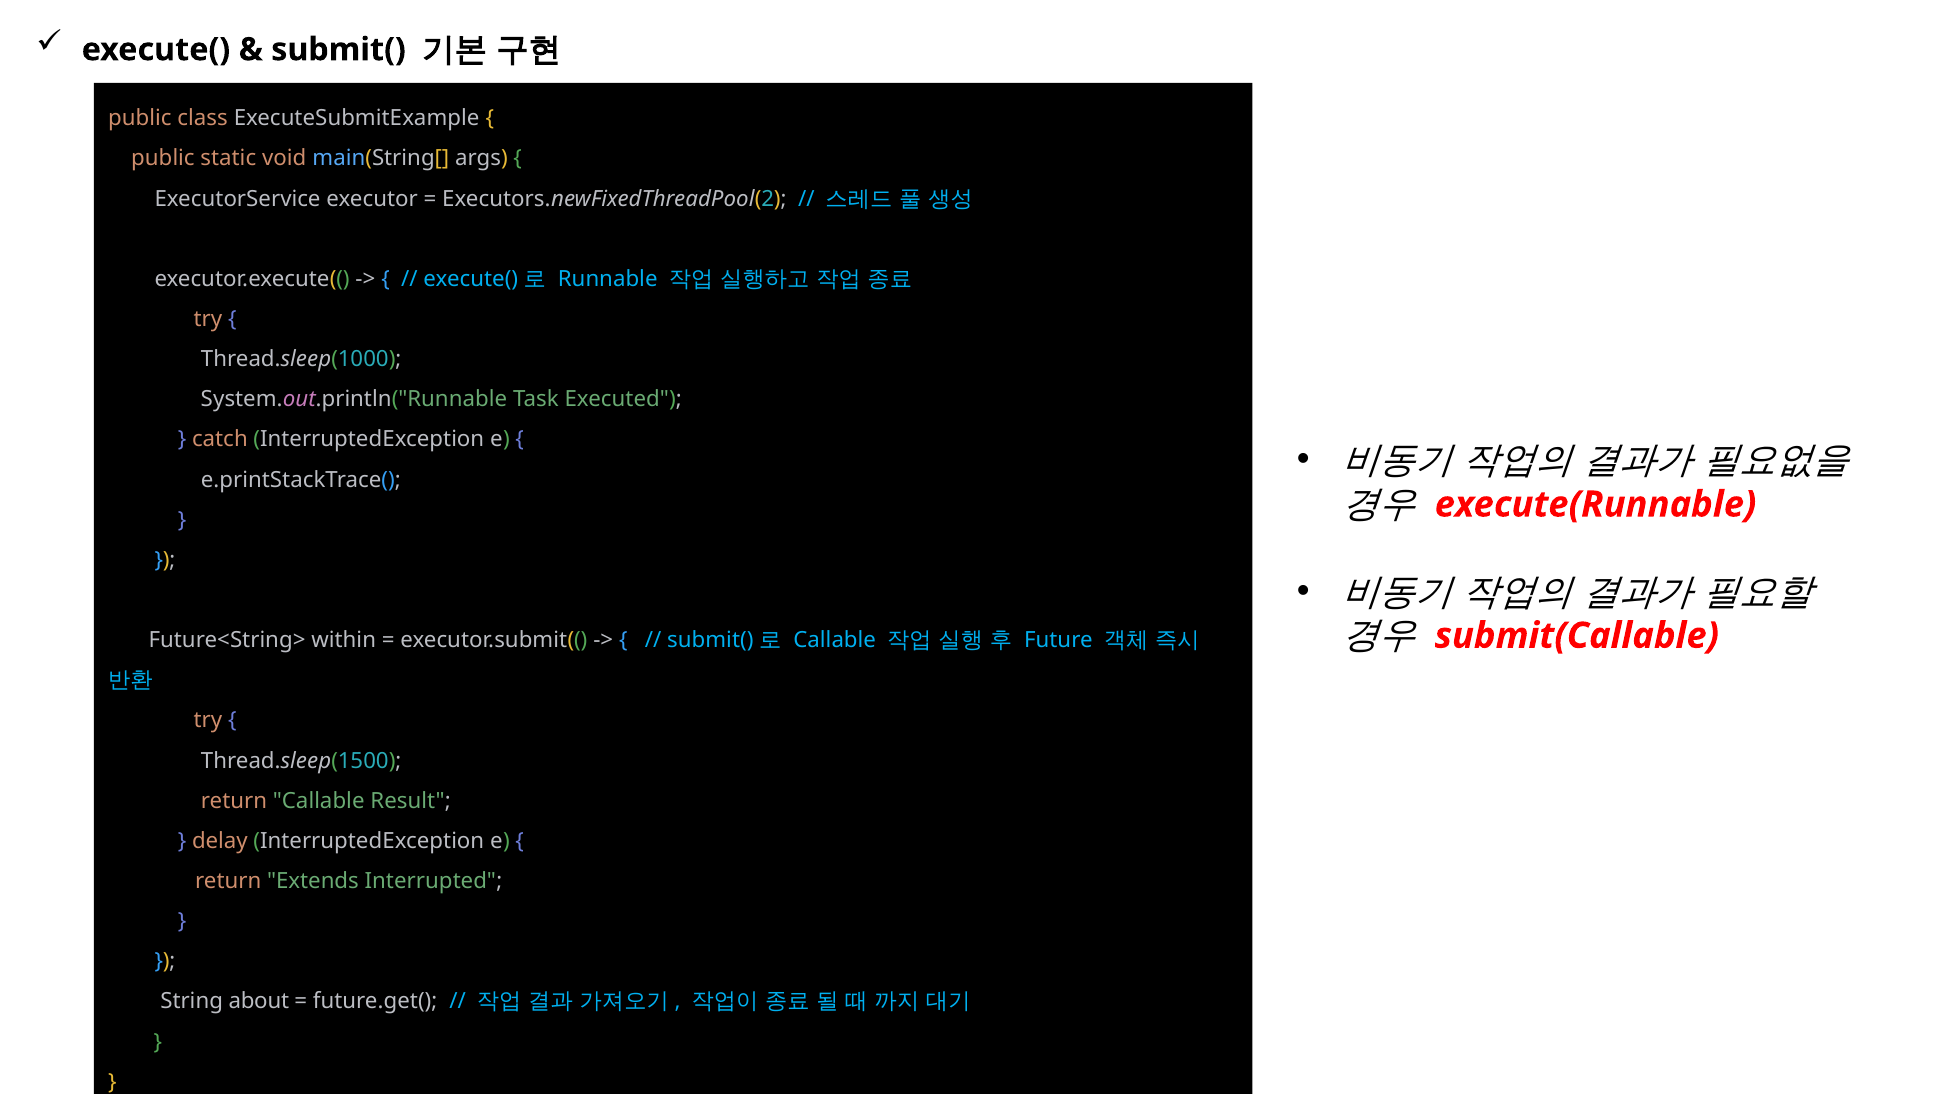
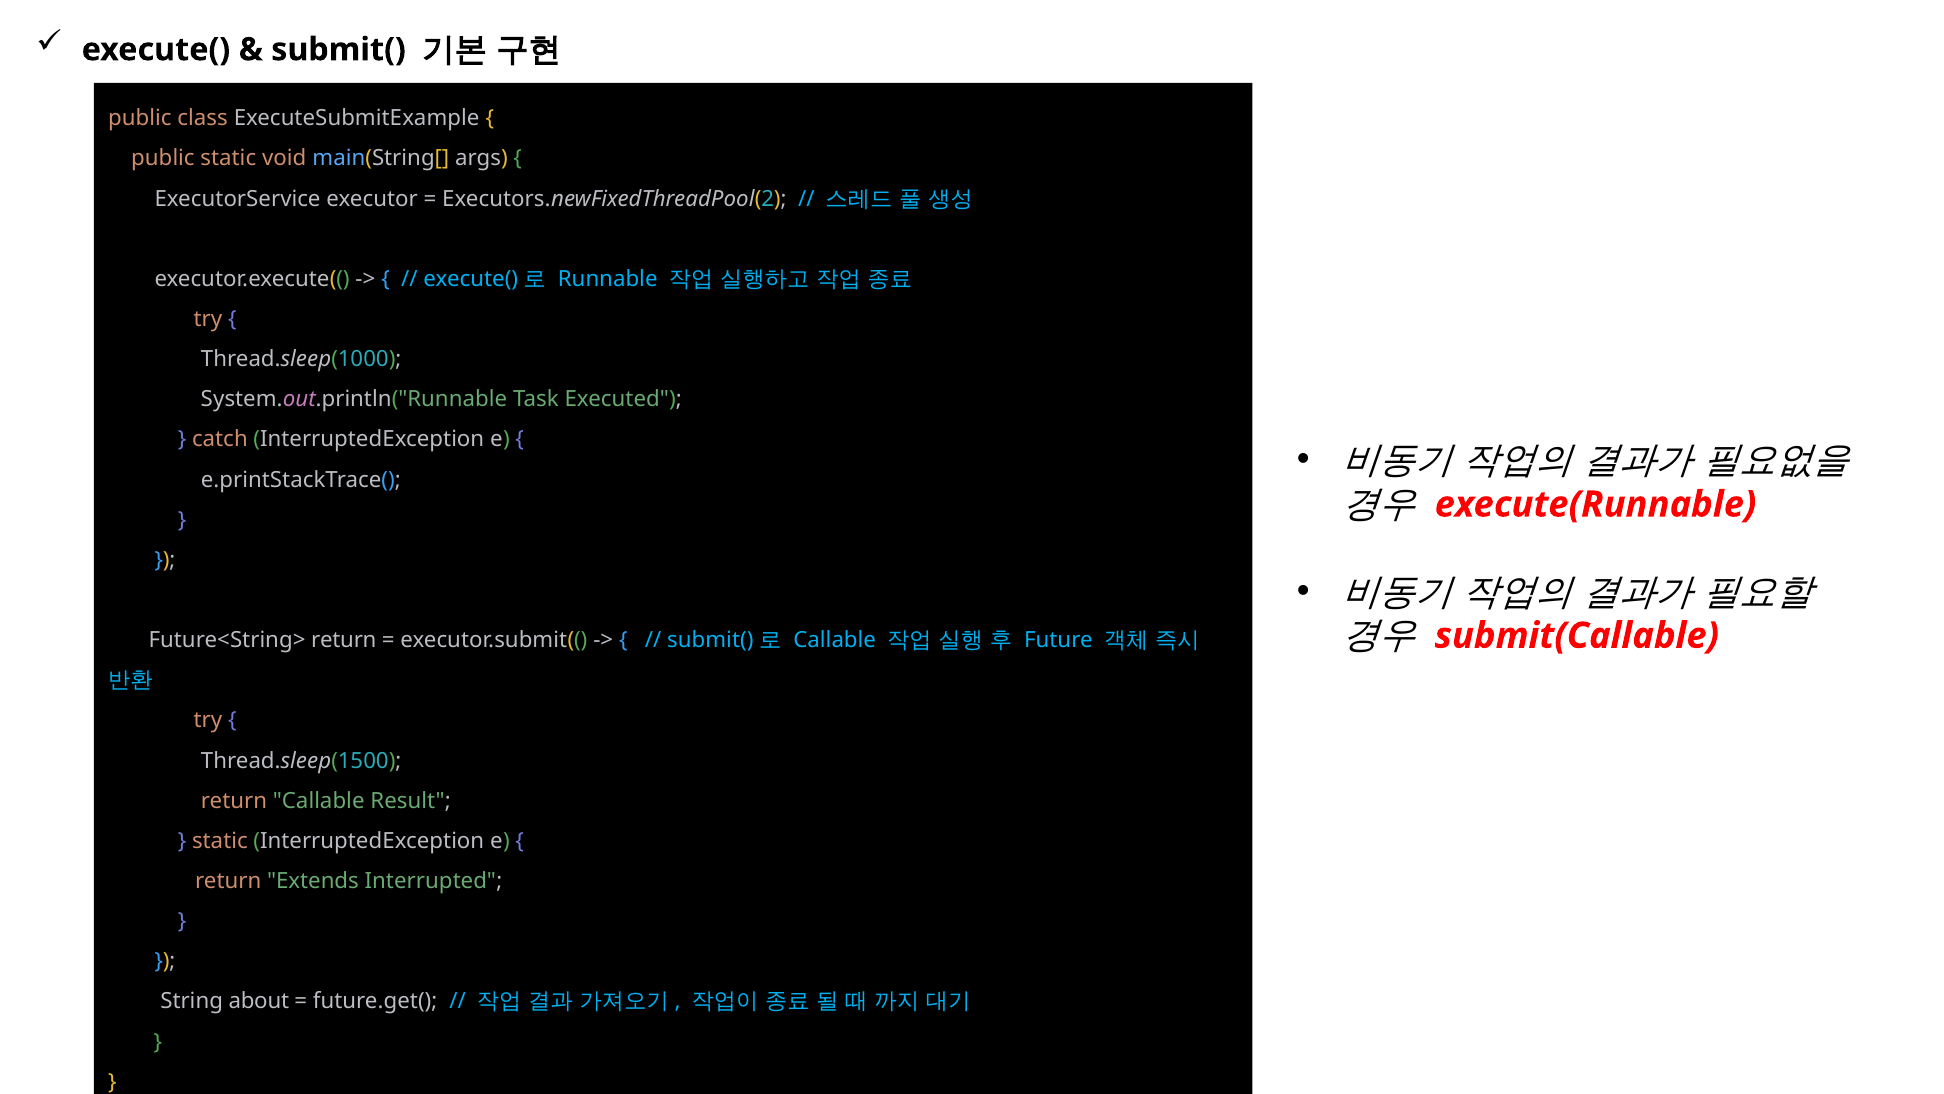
Future<String> within: within -> return (344, 640)
delay: delay -> static (220, 841)
